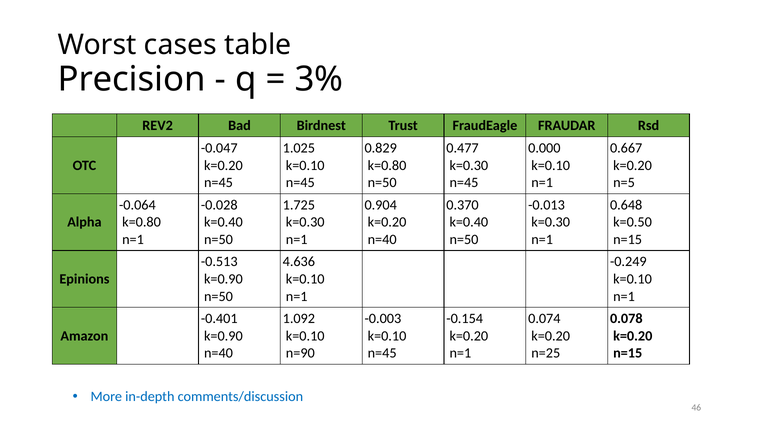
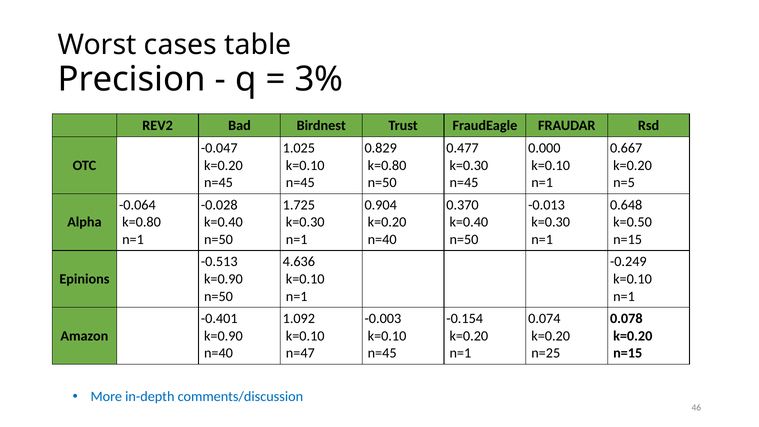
n=90: n=90 -> n=47 (300, 353)
